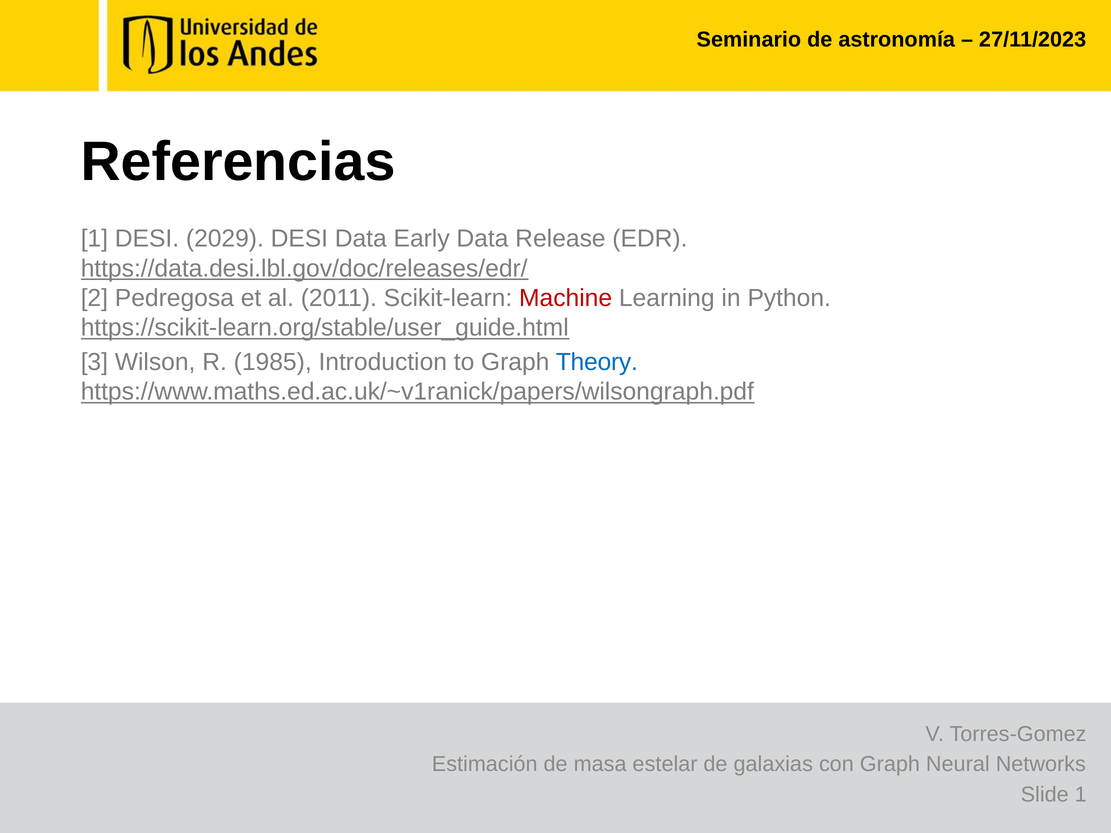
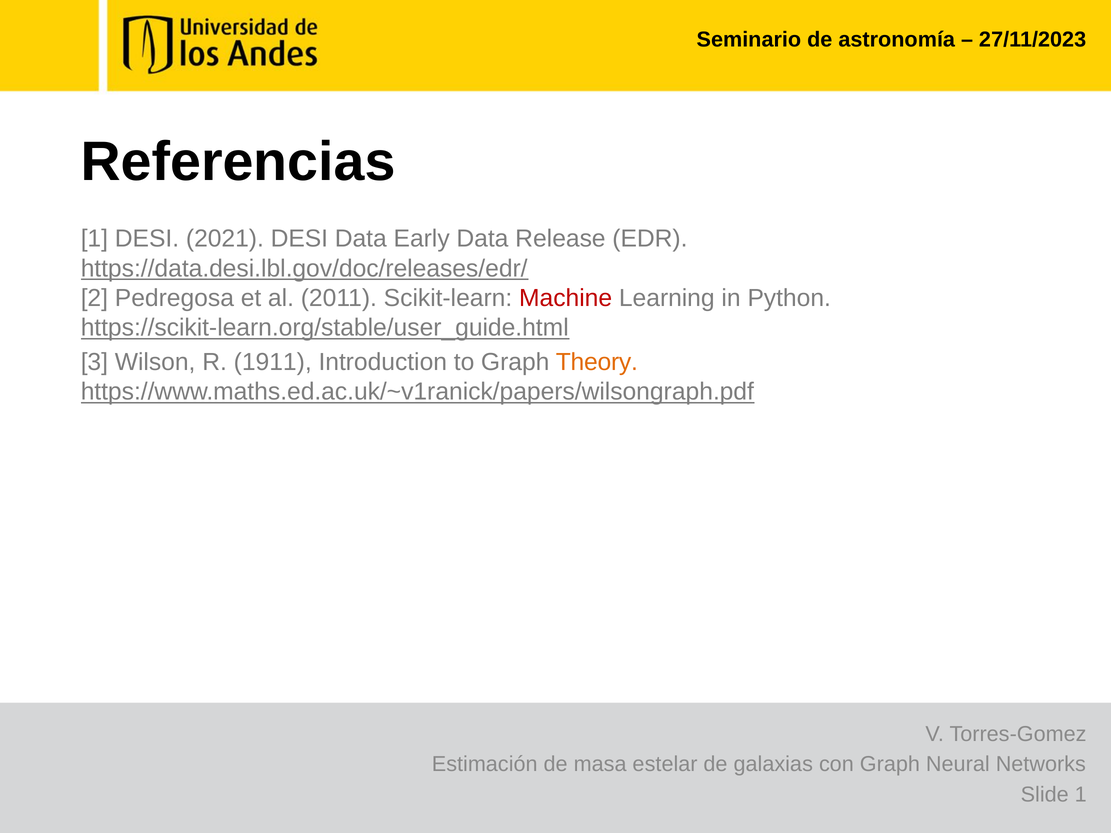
2029: 2029 -> 2021 (225, 239)
1985: 1985 -> 1911 (273, 362)
Theory colour: blue -> orange (597, 362)
